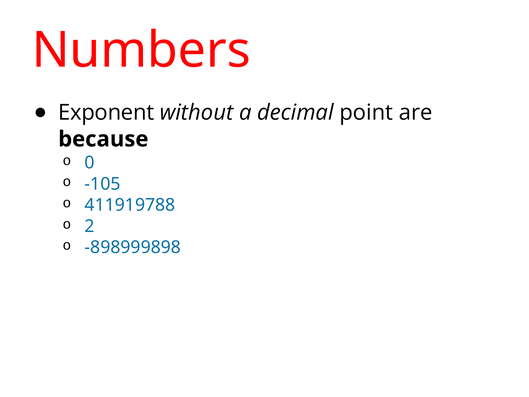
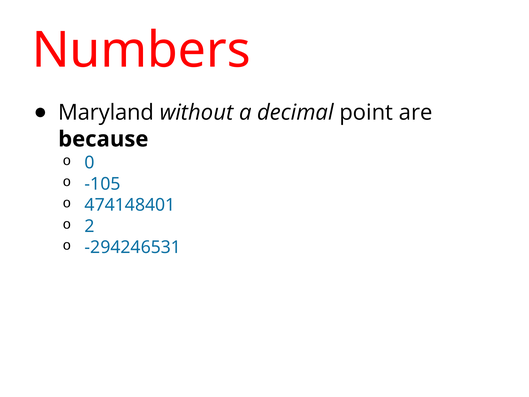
Exponent: Exponent -> Maryland (106, 113)
411919788: 411919788 -> 474148401 (130, 205)
-898999898: -898999898 -> -294246531 (133, 247)
